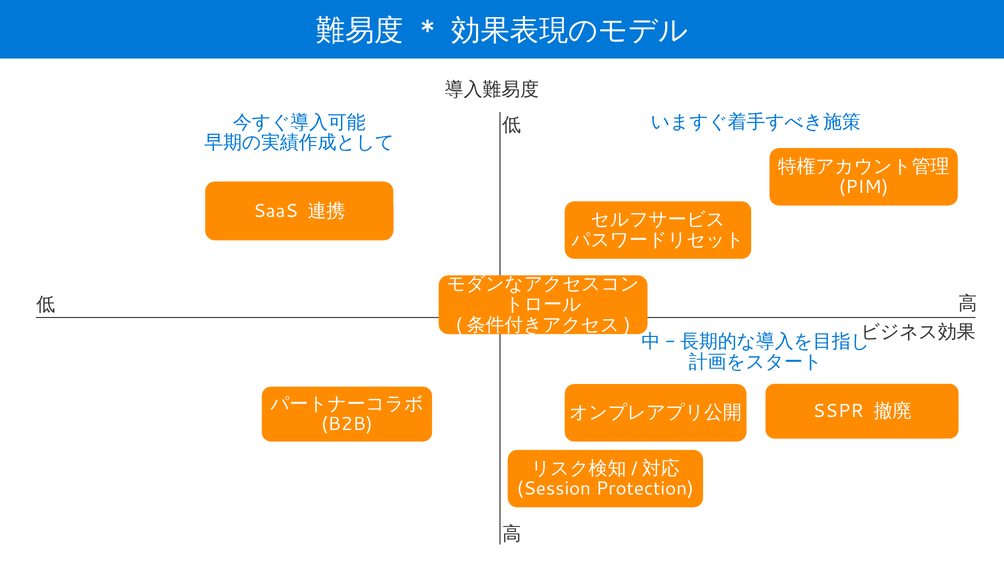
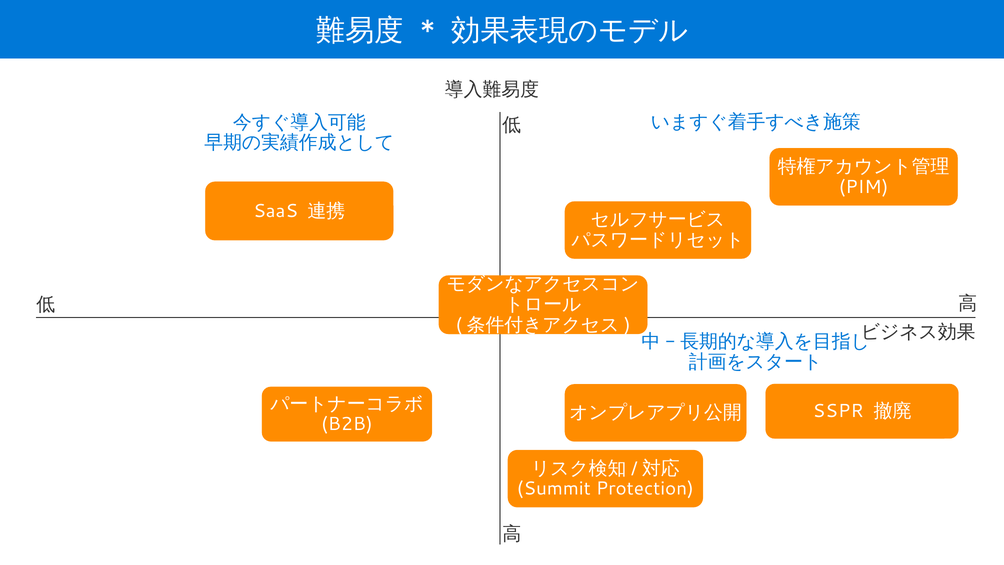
Session: Session -> Summit (554, 488)
